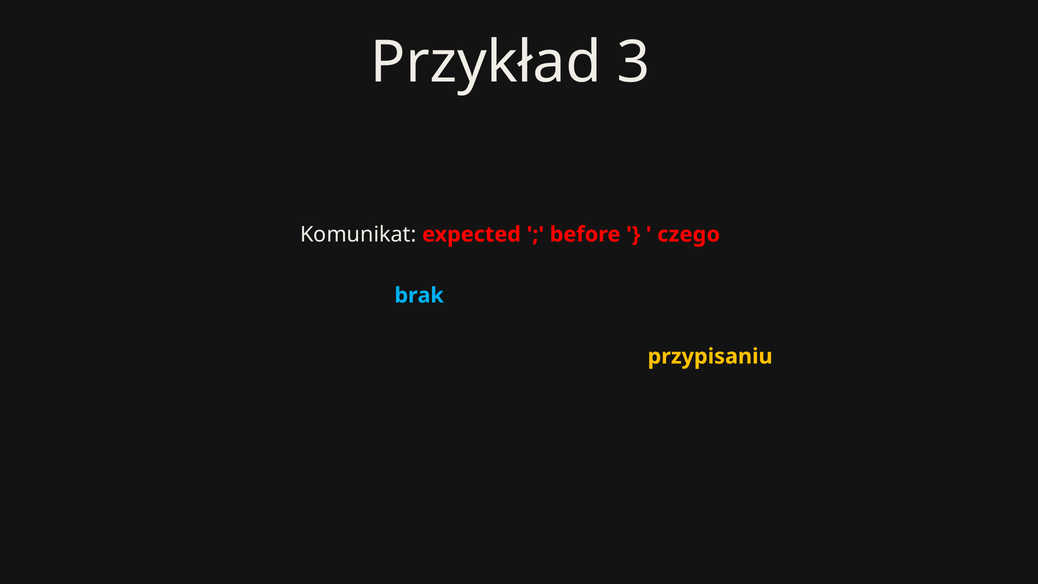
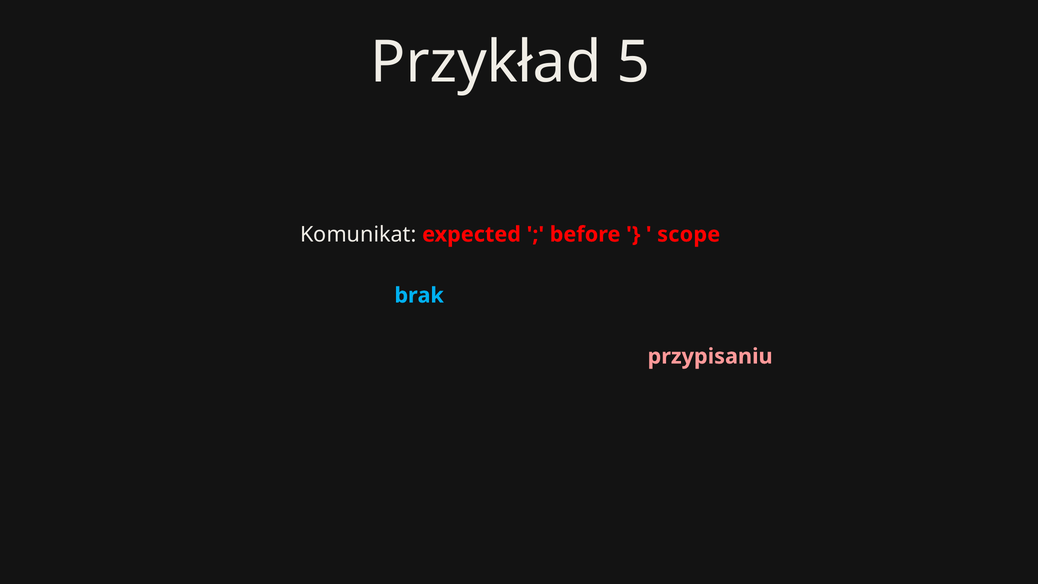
3: 3 -> 5 (633, 63)
czego: czego -> scope (689, 234)
przypisaniu colour: yellow -> pink (710, 356)
